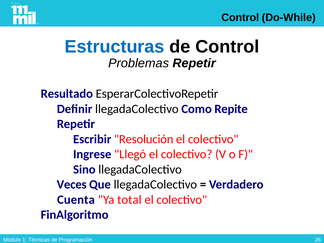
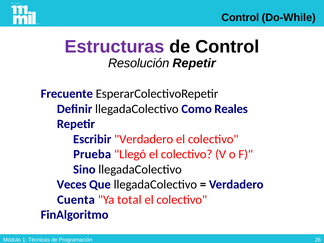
Estructuras colour: blue -> purple (115, 47)
Problemas: Problemas -> Resolución (139, 63)
Resultado: Resultado -> Frecuente (67, 94)
Repite: Repite -> Reales (231, 109)
Escribir Resolución: Resolución -> Verdadero (144, 139)
Ingrese: Ingrese -> Prueba (92, 154)
